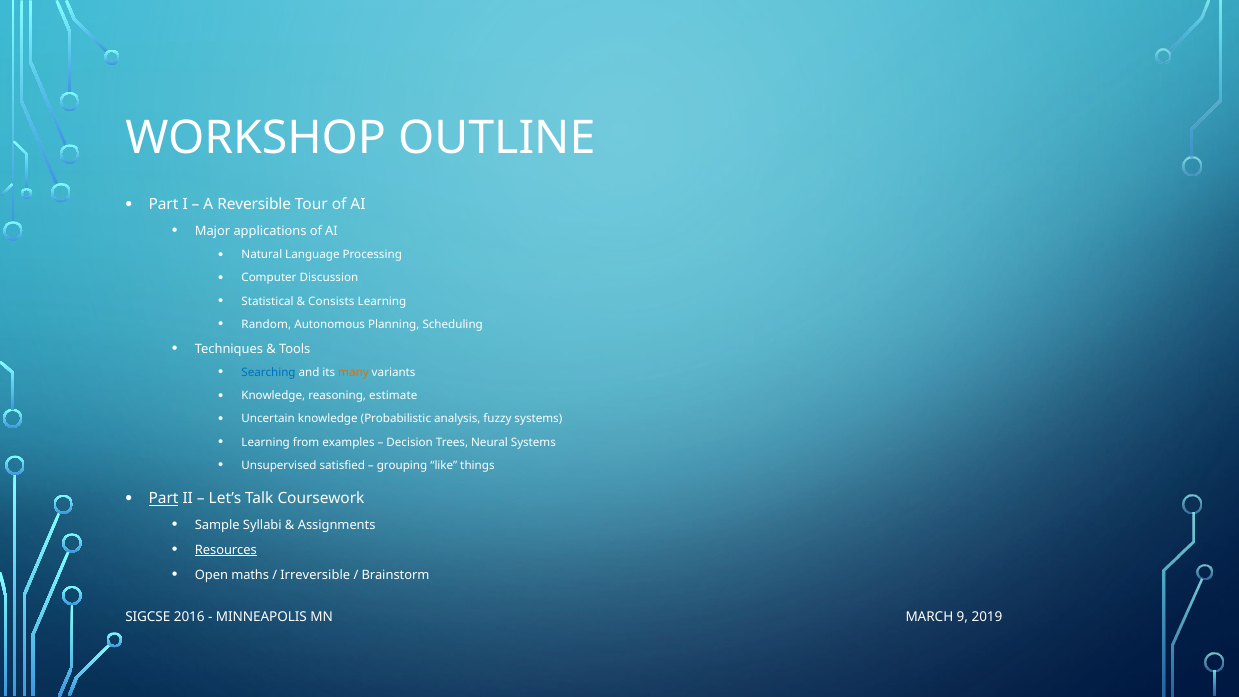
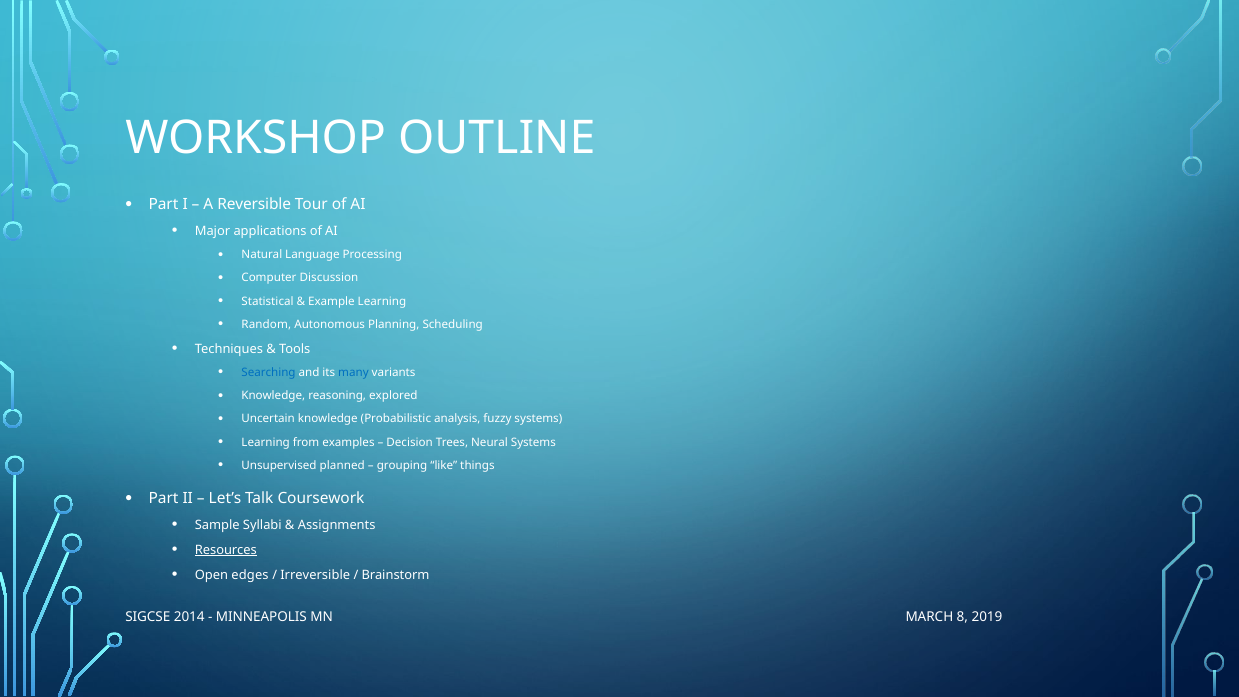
Consists: Consists -> Example (331, 301)
many colour: orange -> blue (353, 373)
estimate: estimate -> explored (393, 396)
satisfied: satisfied -> planned (342, 465)
Part underline: present -> none (163, 499)
maths: maths -> edges (250, 575)
2016: 2016 -> 2014 (189, 617)
9: 9 -> 8 (962, 617)
